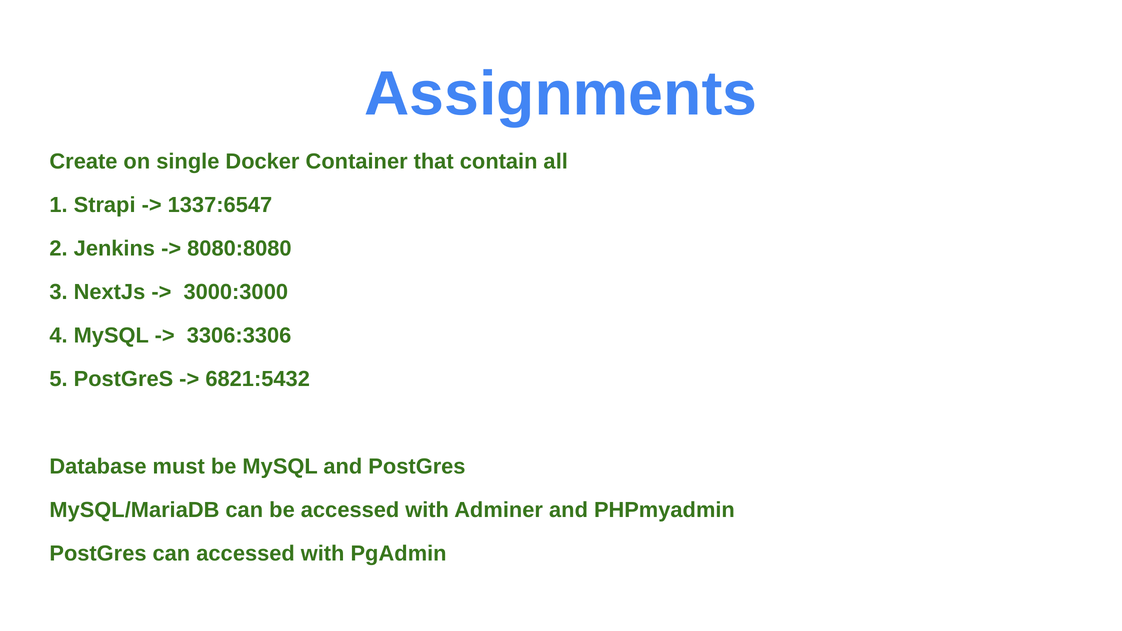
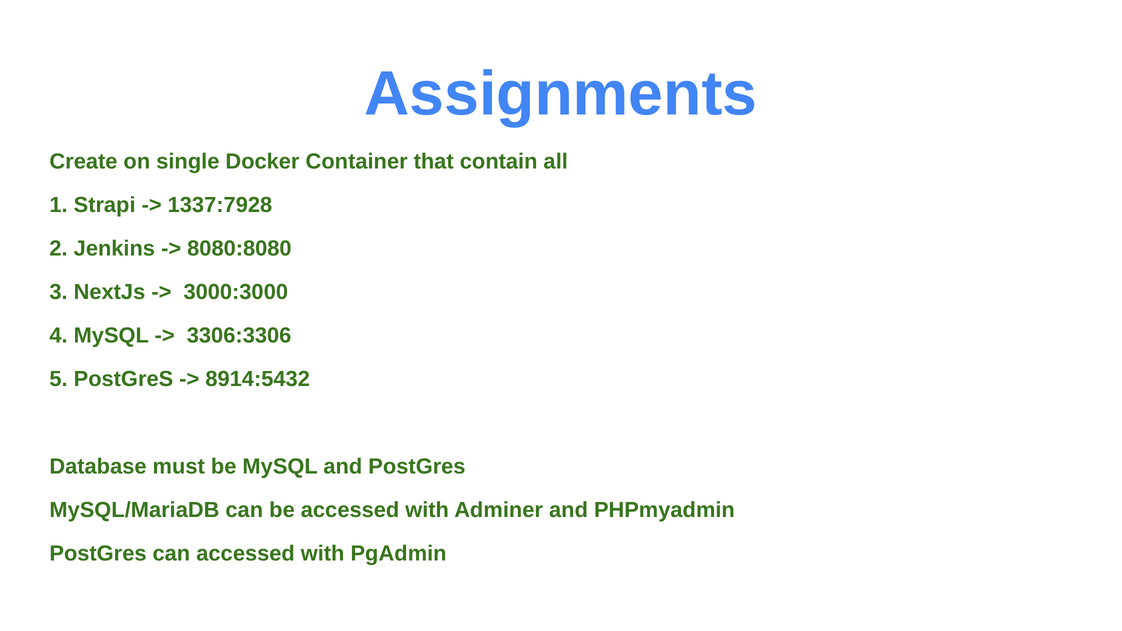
1337:6547: 1337:6547 -> 1337:7928 (220, 205)
6821:5432: 6821:5432 -> 8914:5432 (258, 379)
